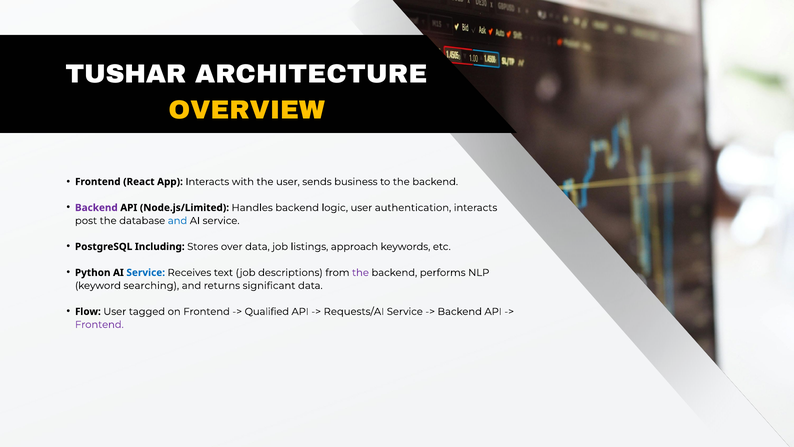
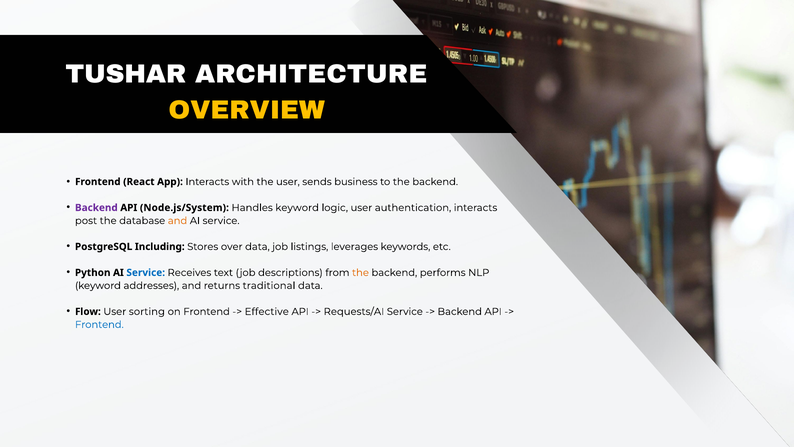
Node.js/Limited: Node.js/Limited -> Node.js/System (184, 208)
Handles backend: backend -> keyword (297, 208)
and colour: blue -> orange (178, 221)
approach: approach -> leverages (354, 246)
the colour: purple -> orange (360, 272)
searching: searching -> addresses (151, 285)
significant: significant -> traditional (269, 285)
tagged: tagged -> sorting (147, 311)
Qualified: Qualified -> Effective (267, 311)
Frontend colour: purple -> blue (99, 324)
